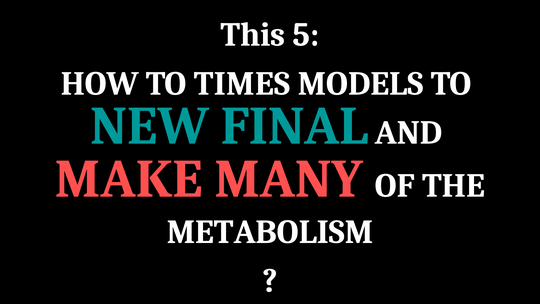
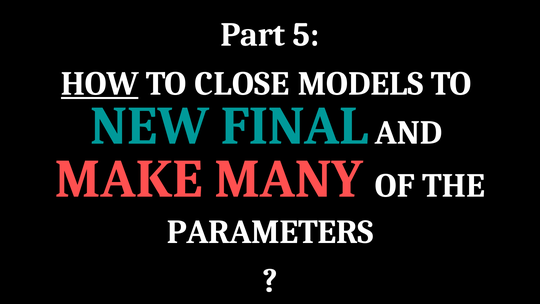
This: This -> Part (253, 35)
HOW underline: none -> present (100, 84)
TIMES: TIMES -> CLOSE (242, 84)
METABOLISM: METABOLISM -> PARAMETERS (270, 232)
